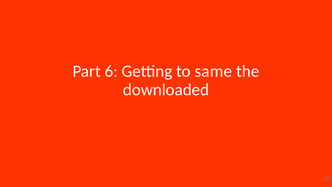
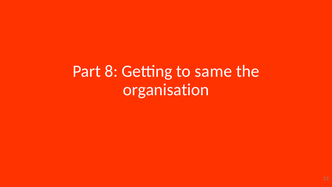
6: 6 -> 8 (111, 71)
downloaded: downloaded -> organisation (166, 90)
